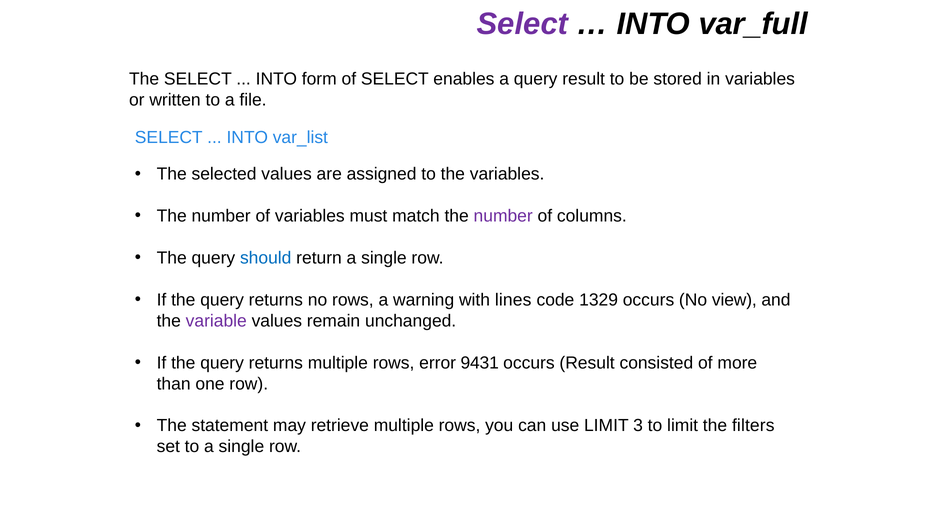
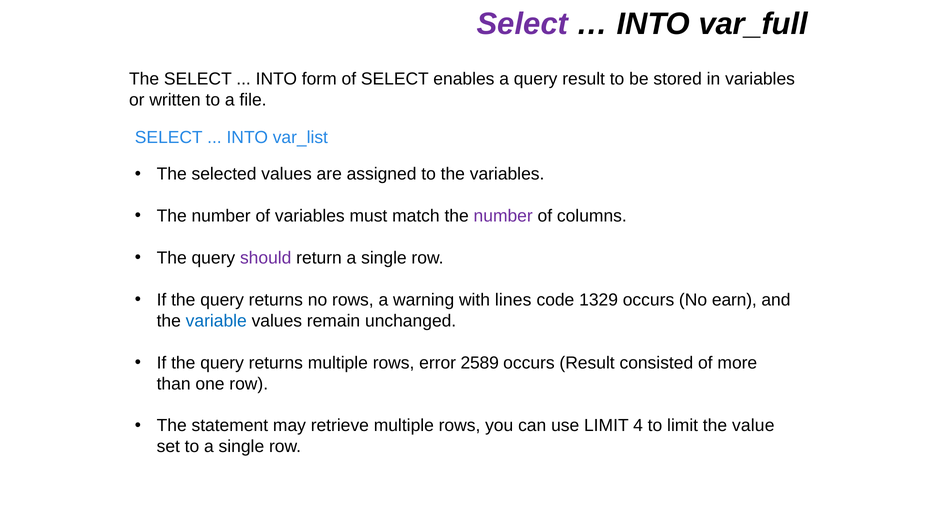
should colour: blue -> purple (266, 258)
view: view -> earn (734, 300)
variable colour: purple -> blue (216, 321)
9431: 9431 -> 2589 (480, 363)
3: 3 -> 4 (638, 426)
filters: filters -> value (753, 426)
